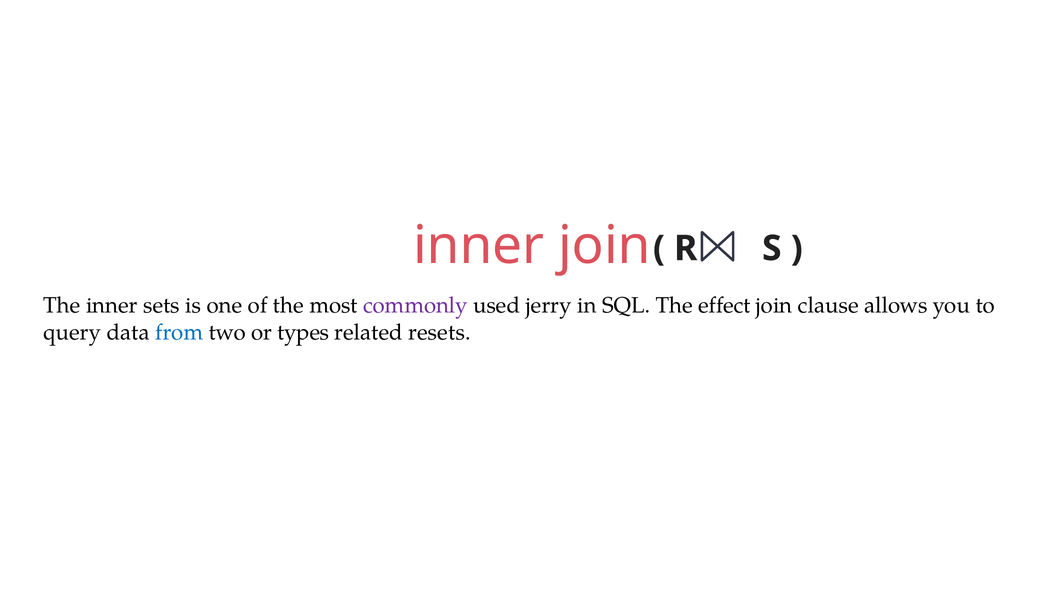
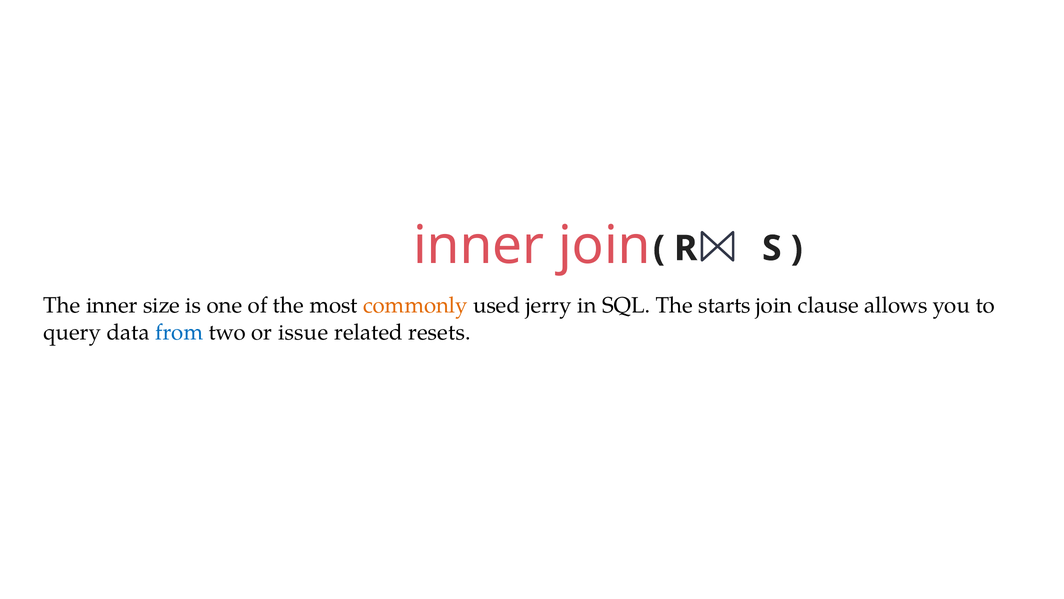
sets: sets -> size (162, 305)
commonly colour: purple -> orange (415, 305)
effect: effect -> starts (724, 305)
types: types -> issue (303, 332)
